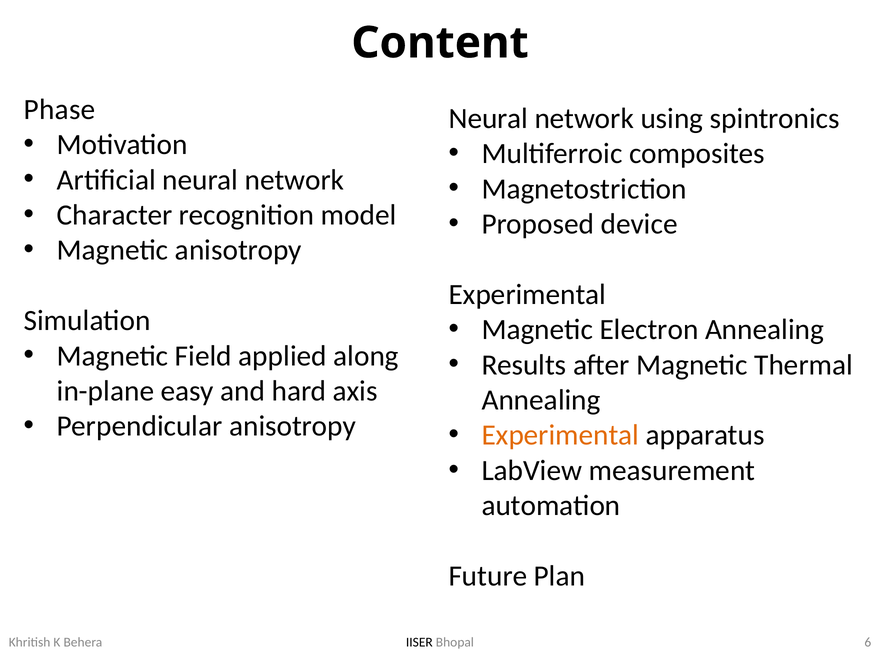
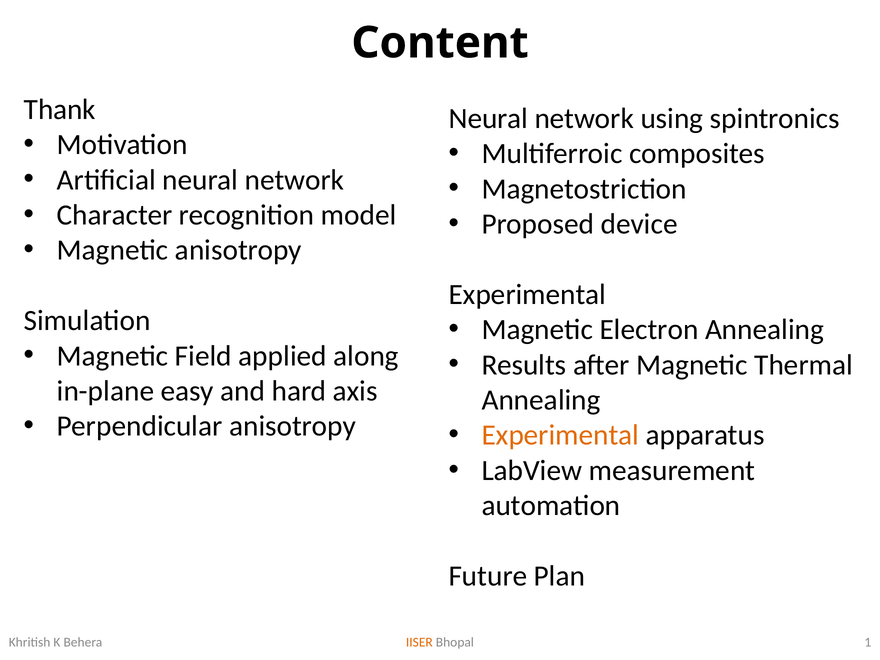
Phase: Phase -> Thank (60, 109)
IISER colour: black -> orange (419, 642)
6: 6 -> 1 (868, 642)
